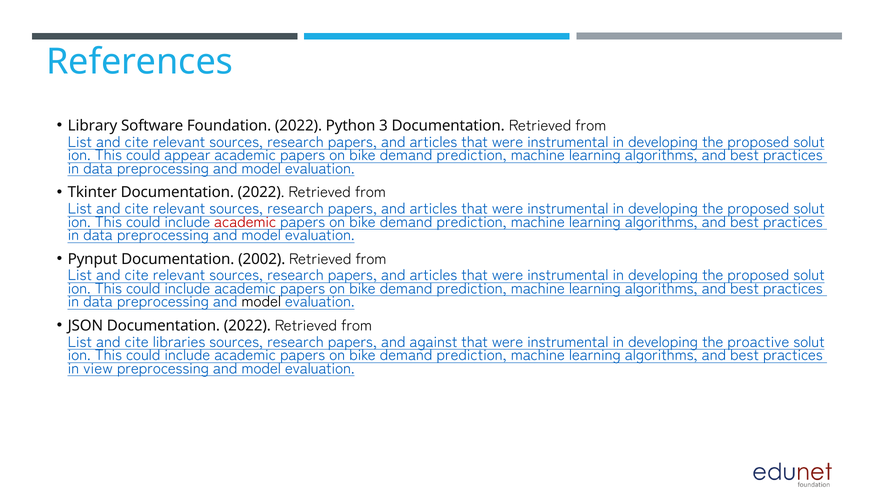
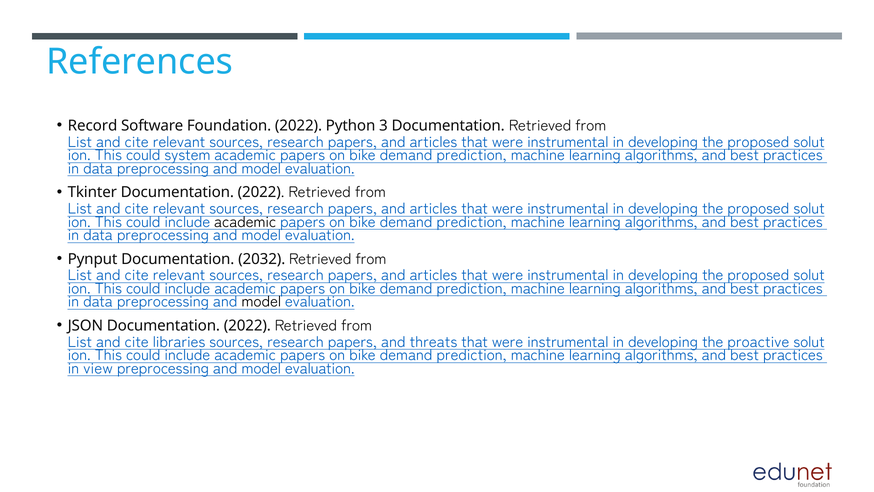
Library: Library -> Record (93, 126)
appear: appear -> system (187, 155)
academic colour: red -> black (245, 222)
2002: 2002 -> 2032 (262, 259)
against: against -> threats (433, 342)
